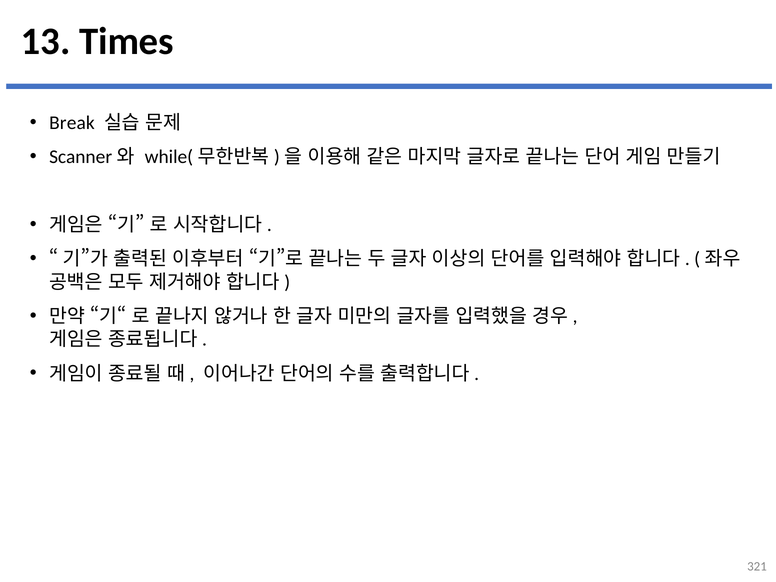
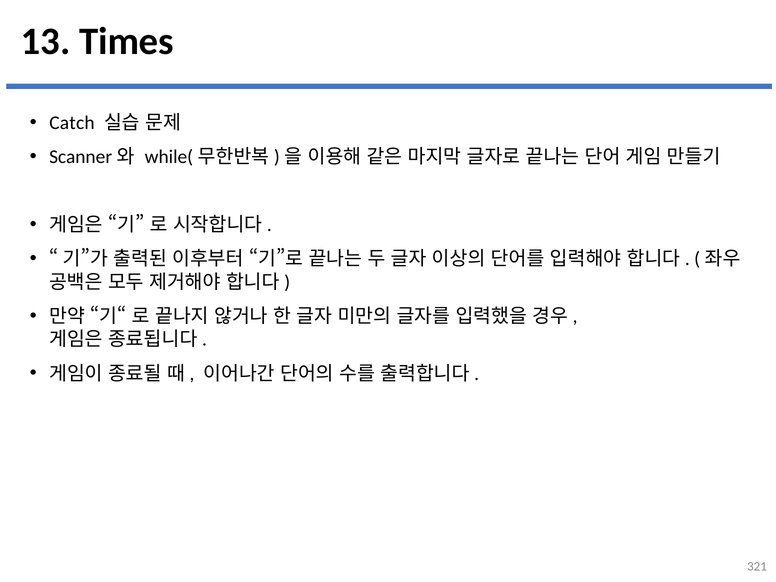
Break: Break -> Catch (72, 123)
